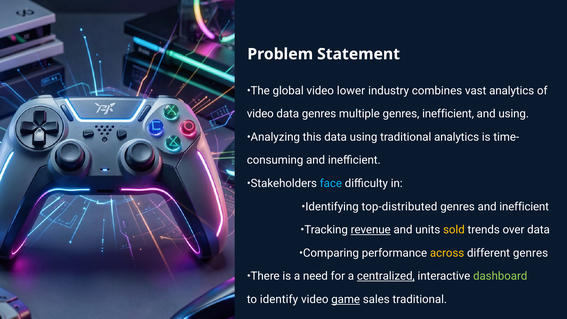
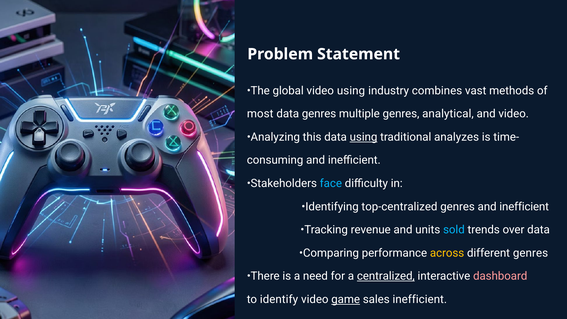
video lower: lower -> using (351, 91)
vast analytics: analytics -> methods (512, 91)
video: video -> most (260, 114)
genres inefficient: inefficient -> analytical (448, 114)
and using: using -> video (514, 114)
using underline: none -> present (364, 137)
traditional analytics: analytics -> analyzes (457, 137)
top-distributed: top-distributed -> top-centralized (399, 207)
revenue underline: present -> none (371, 230)
sold colour: yellow -> light blue (454, 230)
dashboard colour: light green -> pink (500, 276)
sales traditional: traditional -> inefficient (420, 299)
